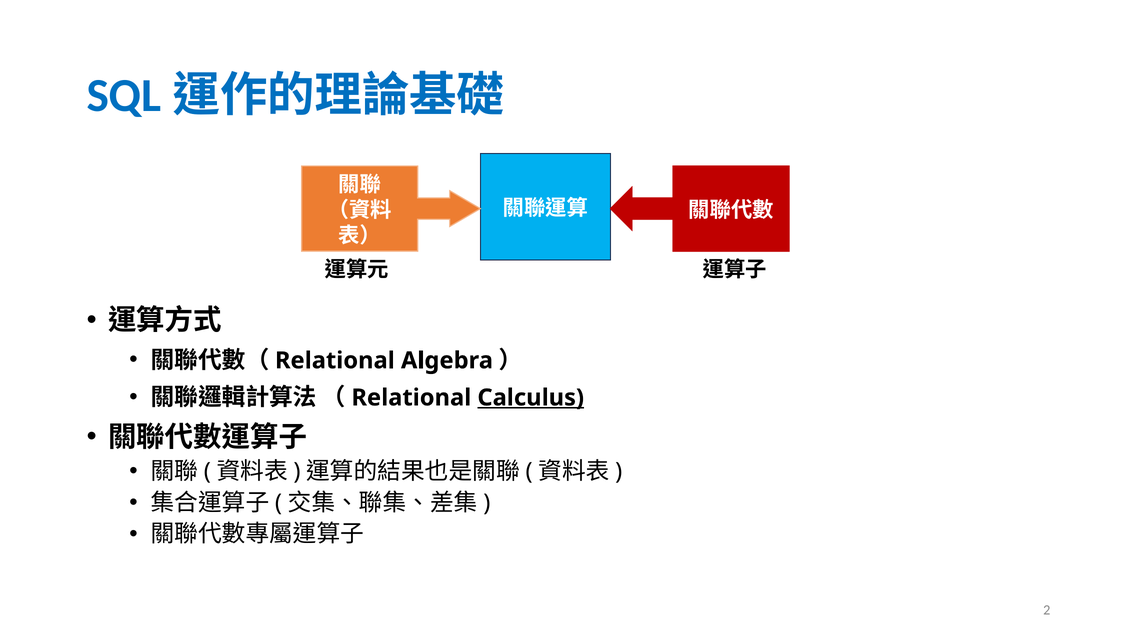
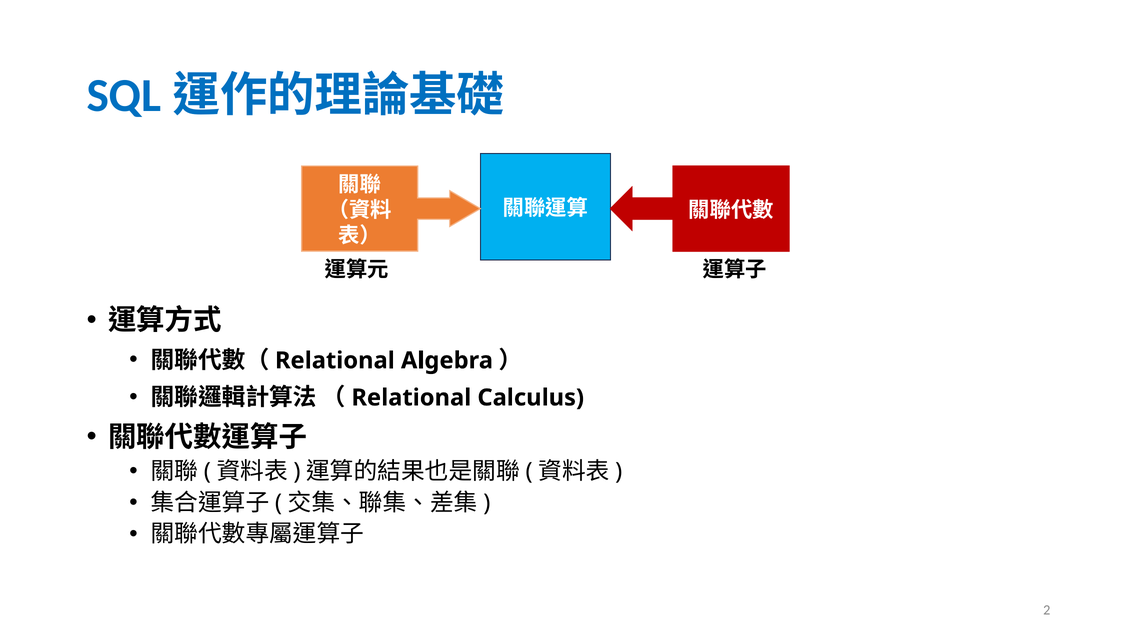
Calculus underline: present -> none (531, 398)
